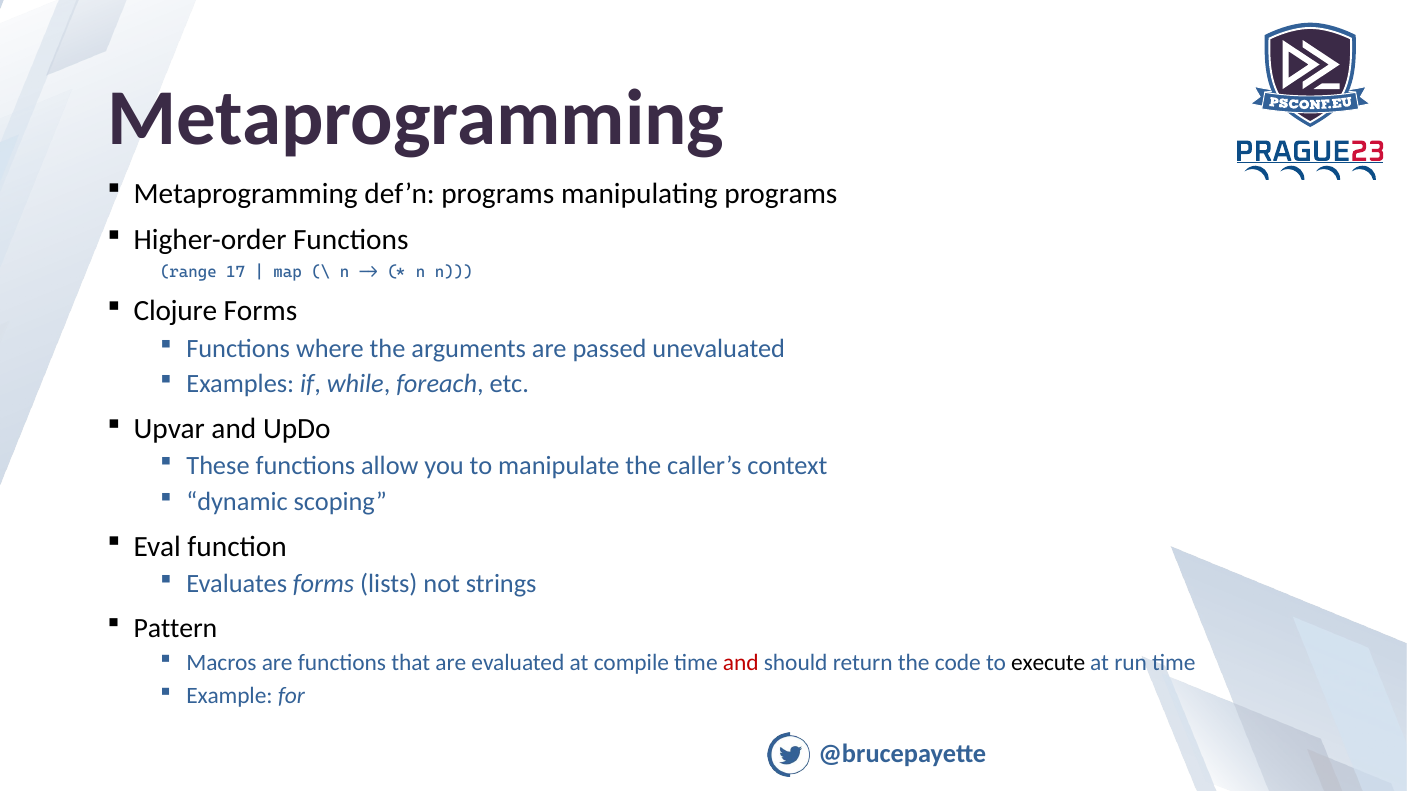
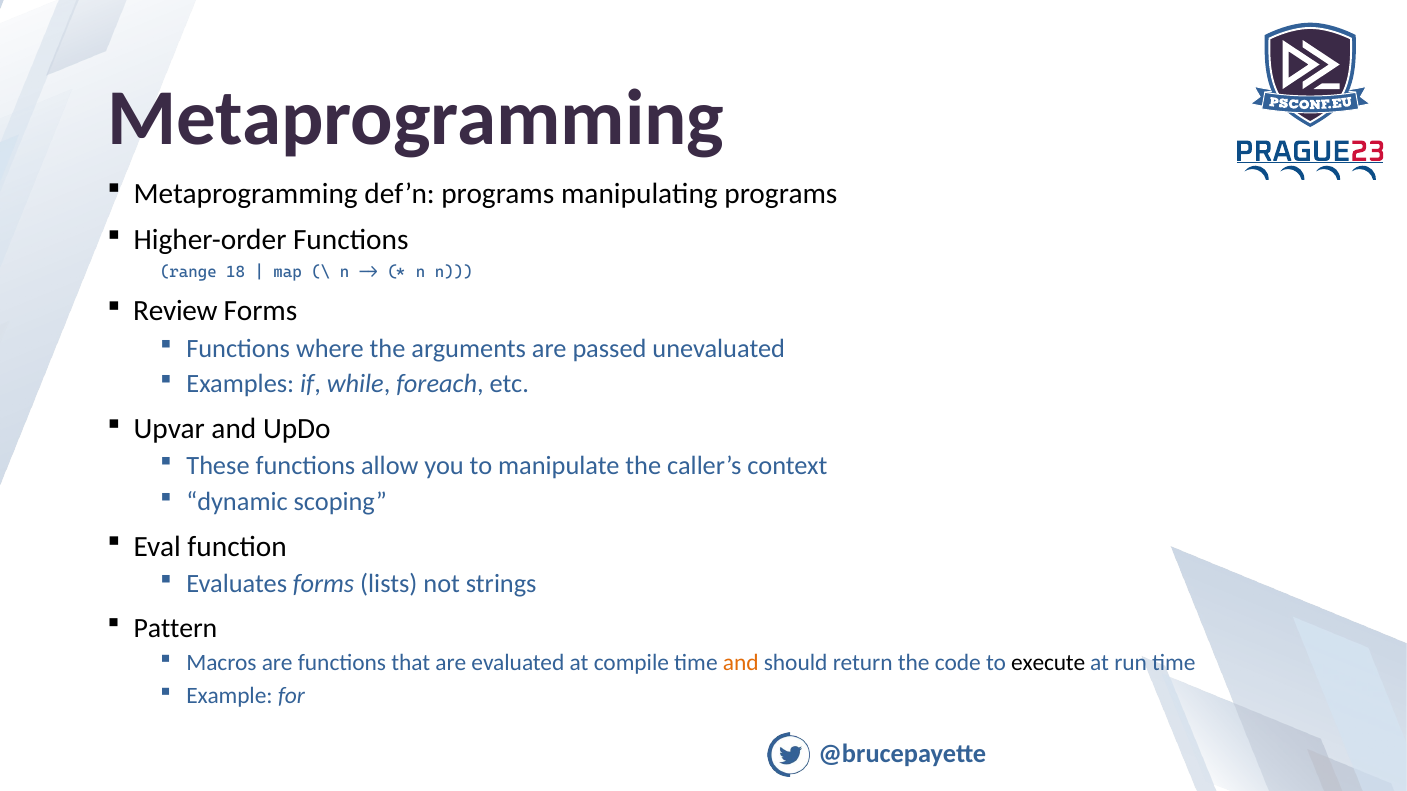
17: 17 -> 18 (236, 272)
Clojure: Clojure -> Review (175, 311)
and colour: red -> orange (741, 663)
